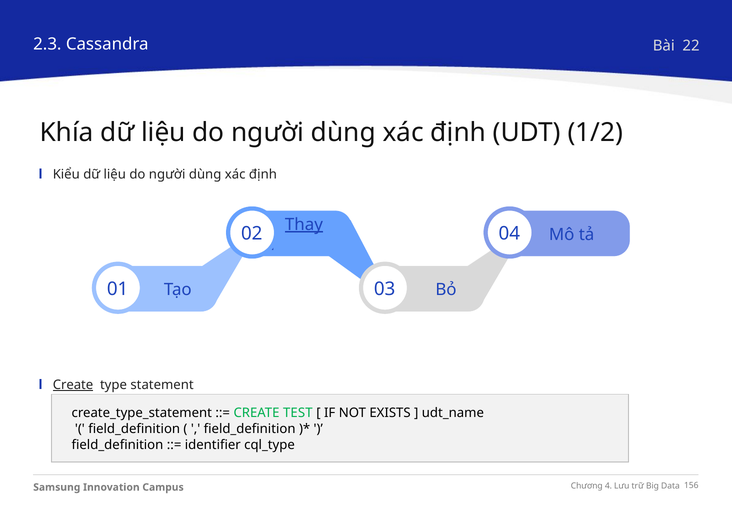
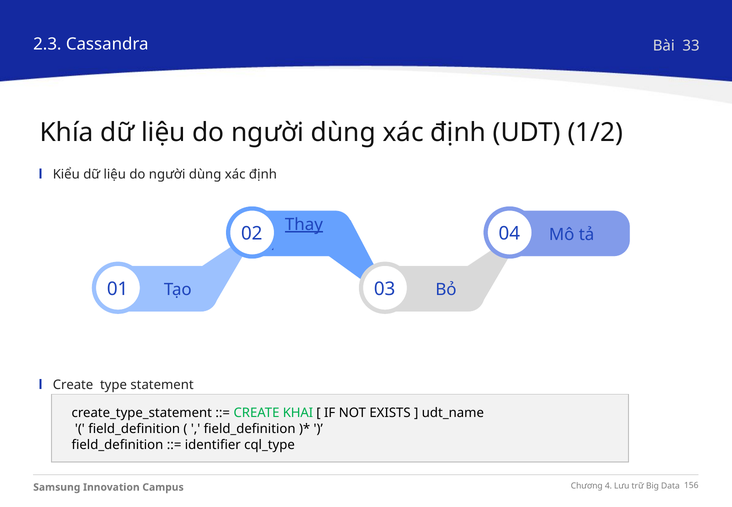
22: 22 -> 33 (691, 46)
Create underline: present -> none (73, 385)
TEST: TEST -> KHAI (298, 413)
